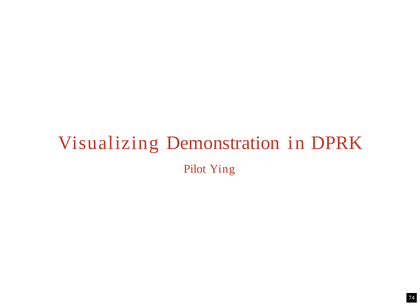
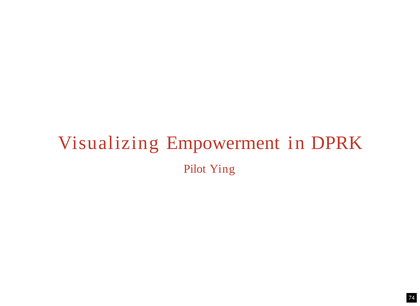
Demonstration: Demonstration -> Empowerment (223, 143)
